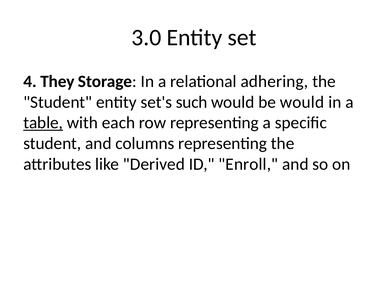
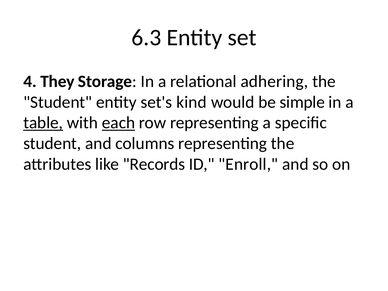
3.0: 3.0 -> 6.3 (146, 38)
such: such -> kind (192, 102)
be would: would -> simple (302, 102)
each underline: none -> present (119, 123)
Derived: Derived -> Records (154, 164)
